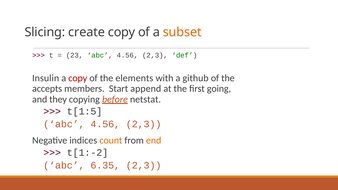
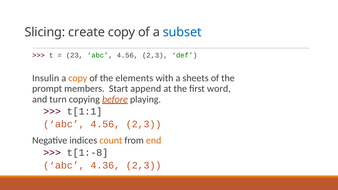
subset colour: orange -> blue (182, 32)
copy colour: red -> orange (78, 78)
github: github -> sheets (196, 78)
accepts: accepts -> prompt (47, 89)
going: going -> word (219, 89)
they: they -> turn (58, 99)
netstat: netstat -> playing (145, 99)
t[1:5: t[1:5 -> t[1:1 (85, 111)
t[1:-2: t[1:-2 -> t[1:-8 (88, 153)
6.35: 6.35 -> 4.36 (105, 165)
